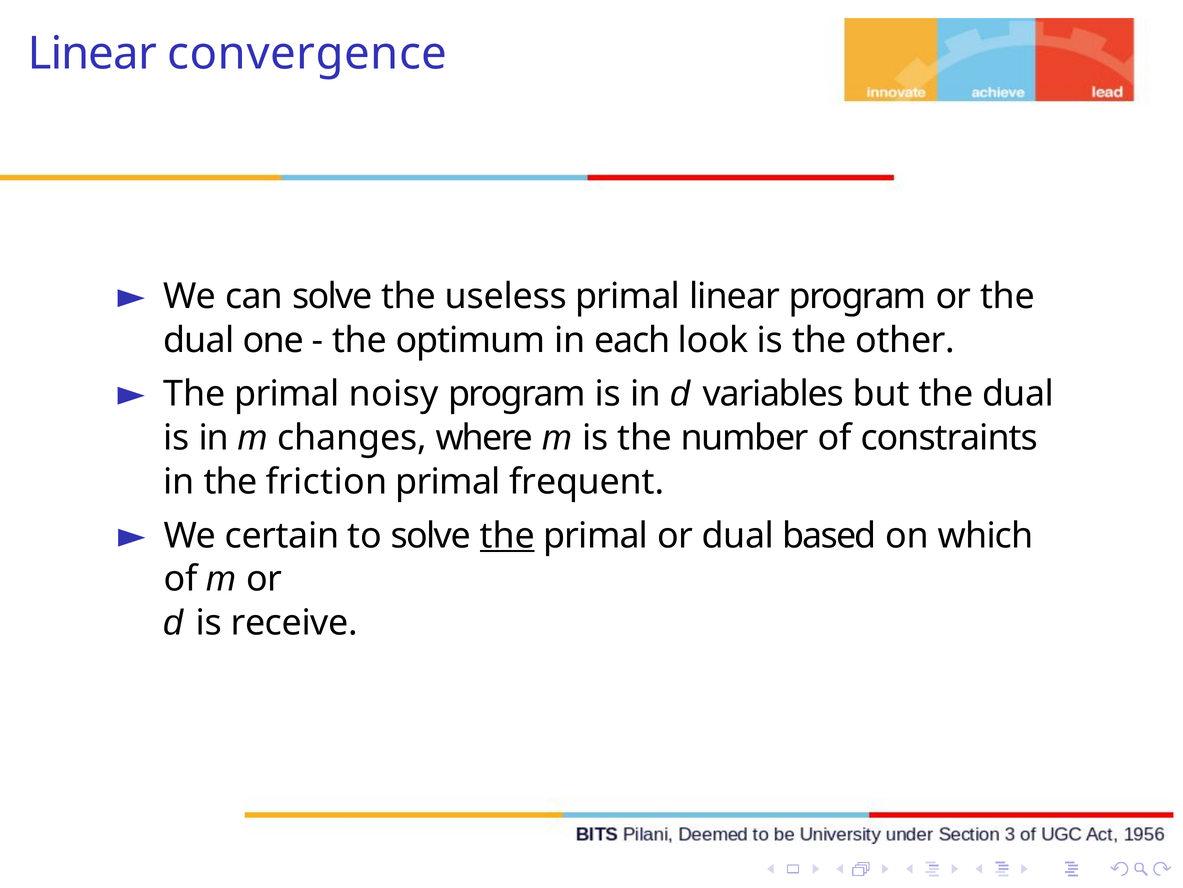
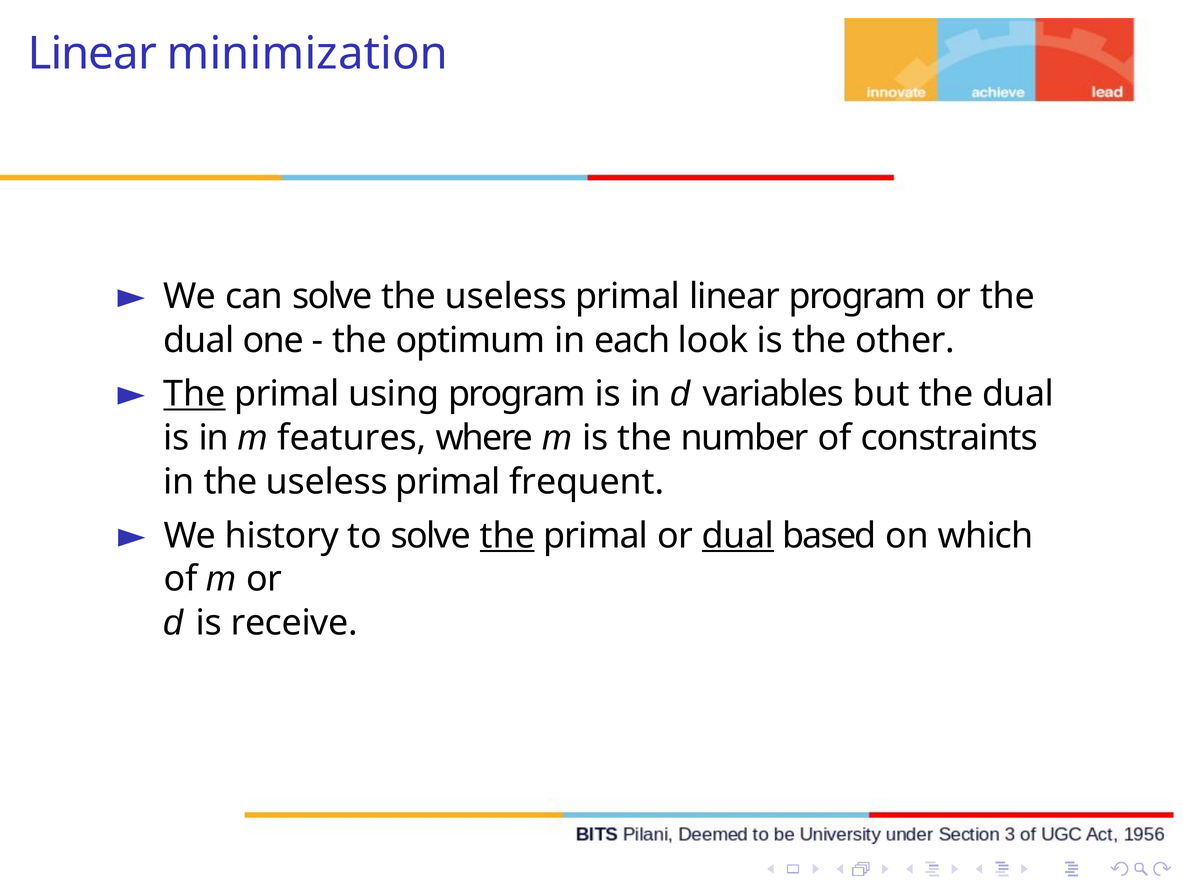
convergence: convergence -> minimization (307, 54)
The underline: none -> present (194, 394)
noisy: noisy -> using (394, 394)
changes: changes -> features (352, 438)
in the friction: friction -> useless (327, 482)
certain: certain -> history (282, 536)
dual underline: none -> present (738, 536)
